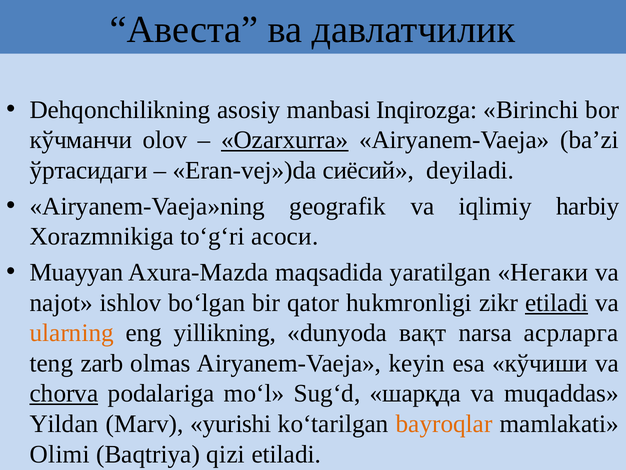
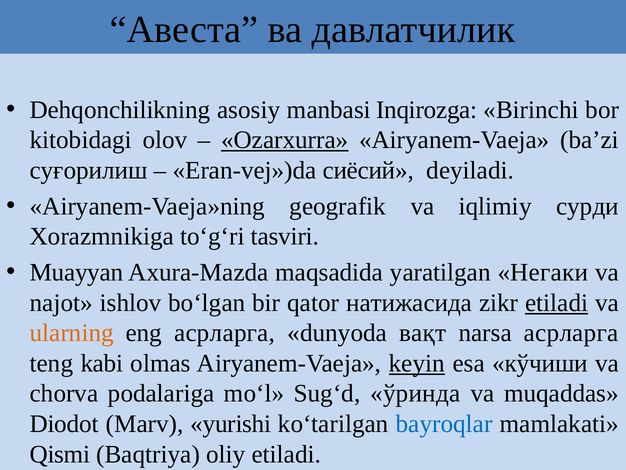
кўчманчи: кўчманчи -> kitobidagi (81, 140)
ўртасидаги: ўртасидаги -> суғорилиш (89, 170)
harbiy: harbiy -> сурди (587, 206)
асоси: асоси -> tasviri (285, 236)
hukmronligi: hukmronligi -> натижасида (409, 302)
eng yillikning: yillikning -> асрларга (225, 333)
zarb: zarb -> kabi (102, 363)
keyin underline: none -> present (417, 363)
chorva underline: present -> none (64, 393)
шарқда: шарқда -> ўринда (415, 393)
Yildan: Yildan -> Diodot (64, 423)
bayroqlar colour: orange -> blue (444, 423)
Olimi: Olimi -> Qismi (60, 454)
qizi: qizi -> oliy (226, 454)
